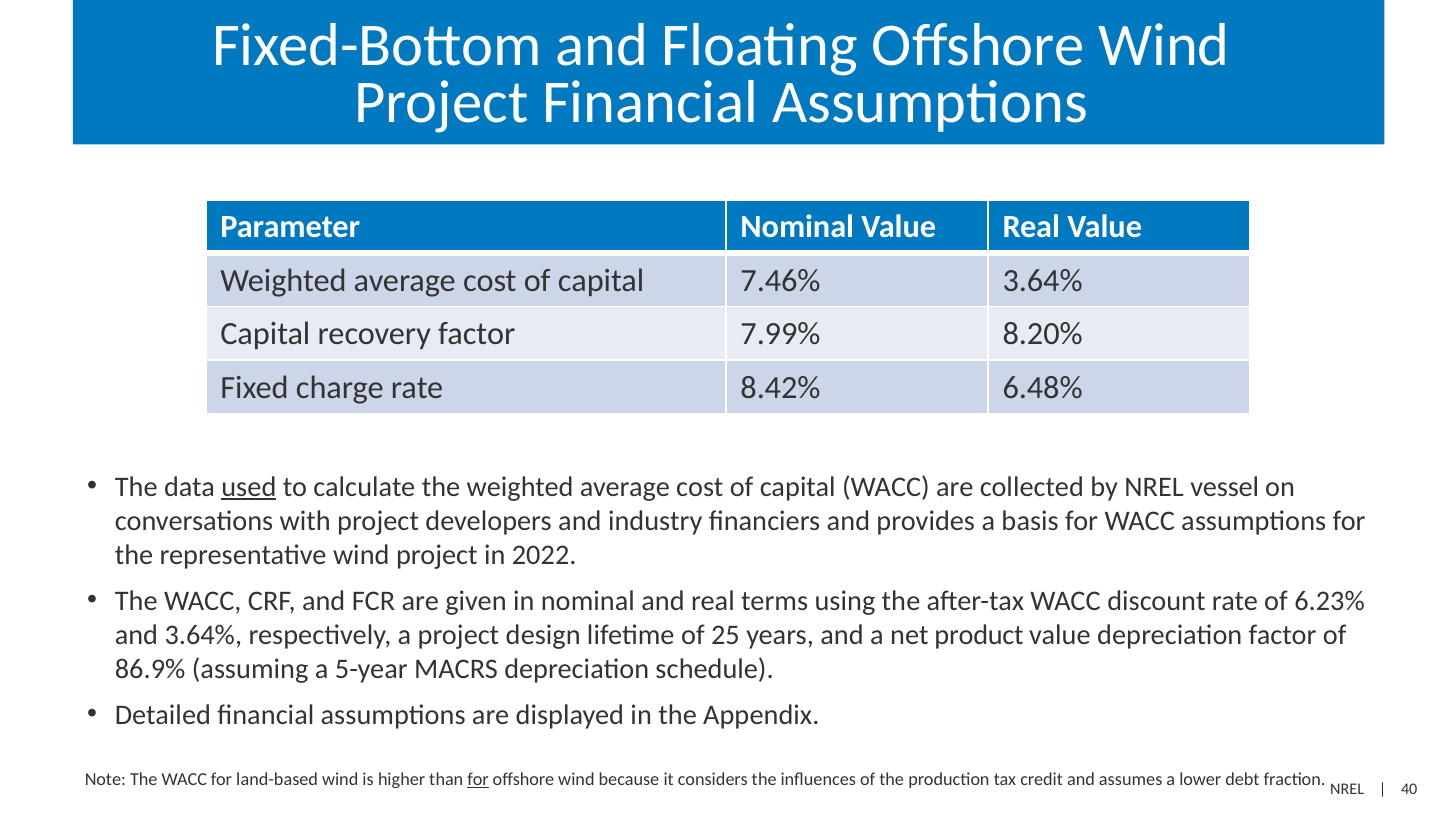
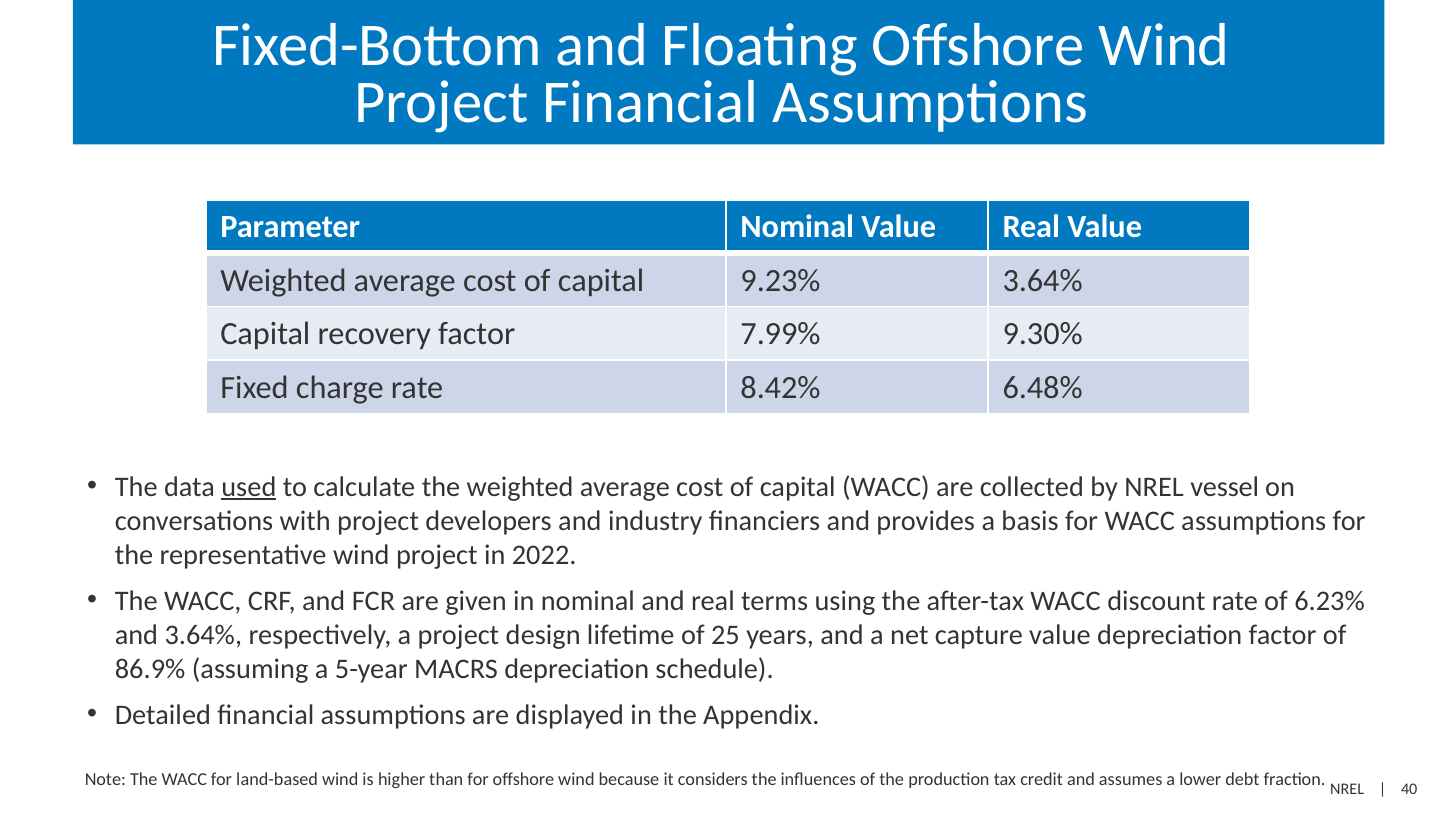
7.46%: 7.46% -> 9.23% (781, 281)
8.20%: 8.20% -> 9.30% (1043, 334)
product: product -> capture (979, 635)
for underline: present -> none (478, 780)
